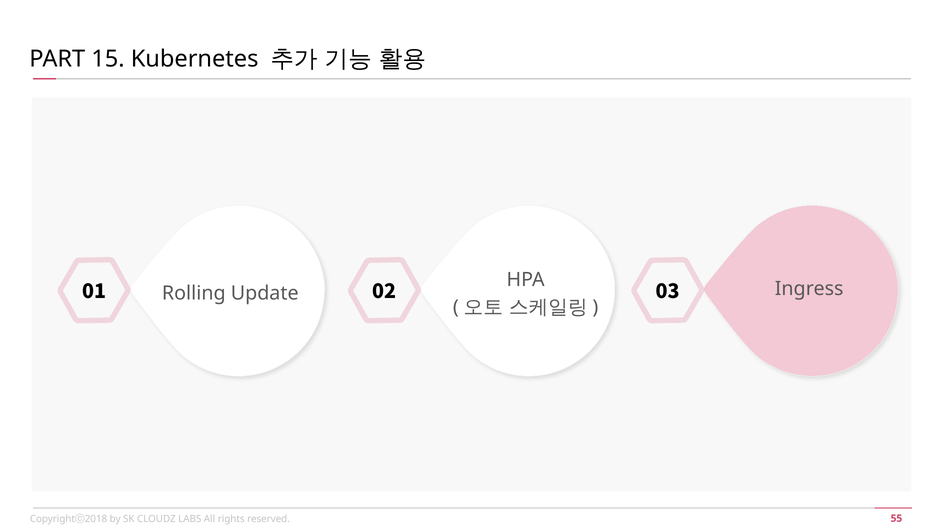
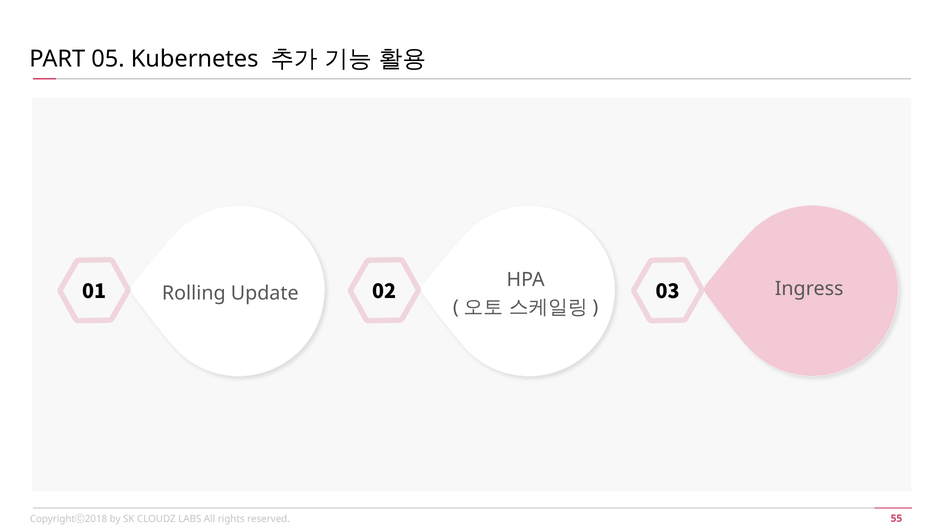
15: 15 -> 05 (108, 59)
